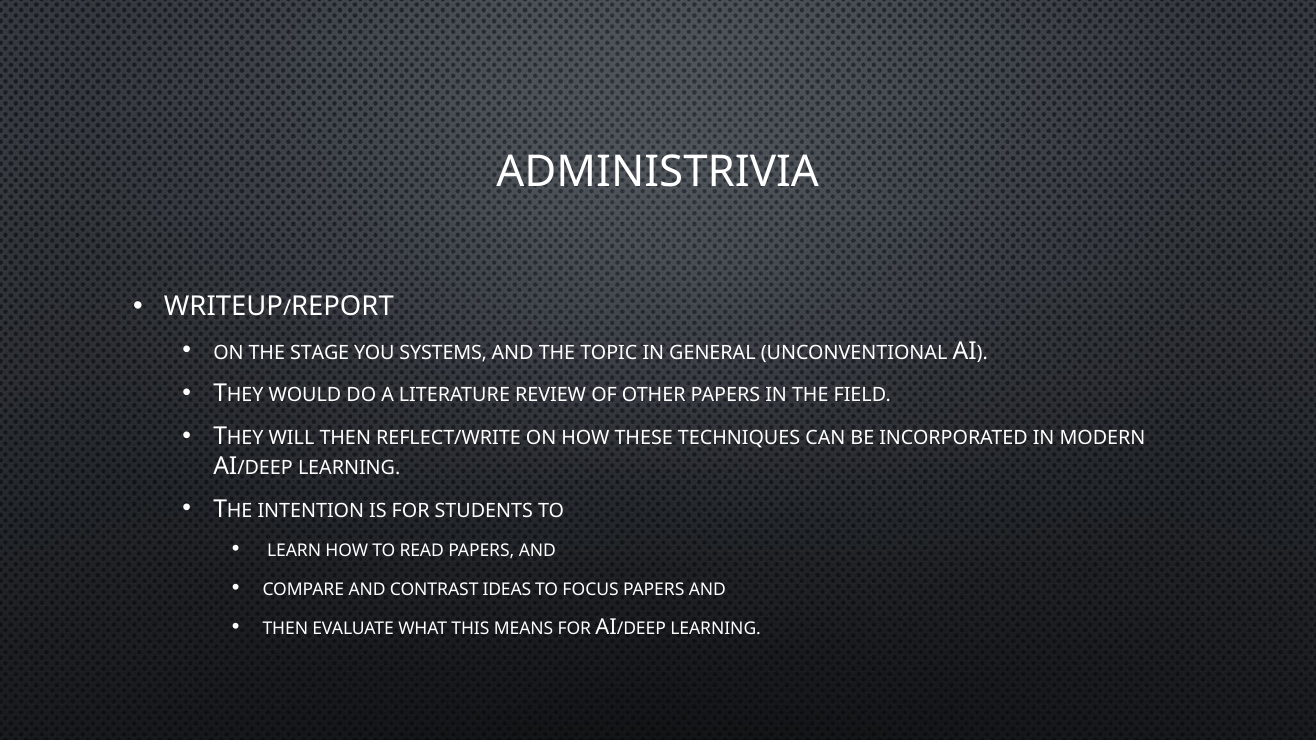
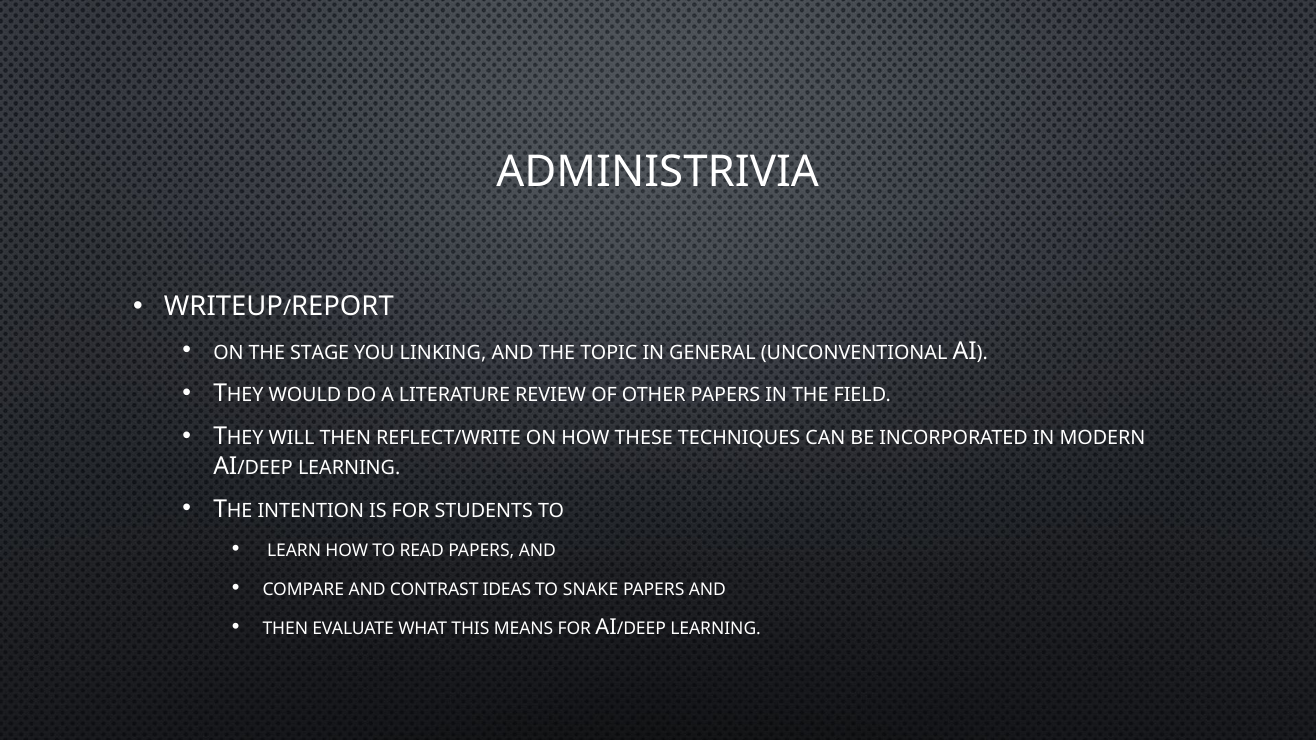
SYSTEMS: SYSTEMS -> LINKING (443, 353)
FOCUS: FOCUS -> SNAKE (591, 590)
